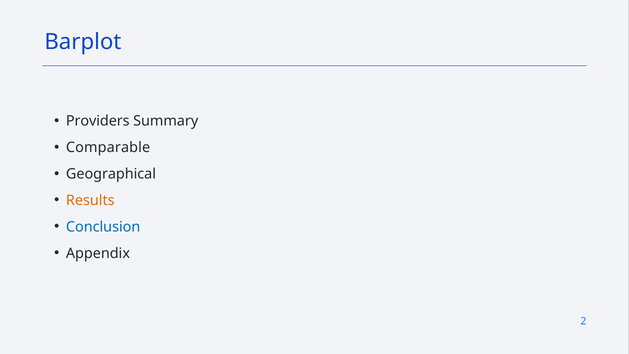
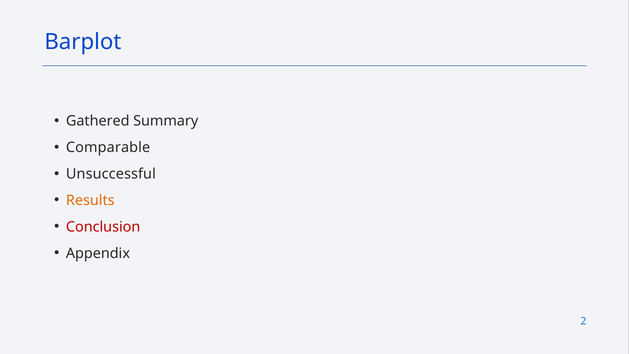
Providers: Providers -> Gathered (98, 121)
Geographical: Geographical -> Unsuccessful (111, 174)
Conclusion colour: blue -> red (103, 227)
